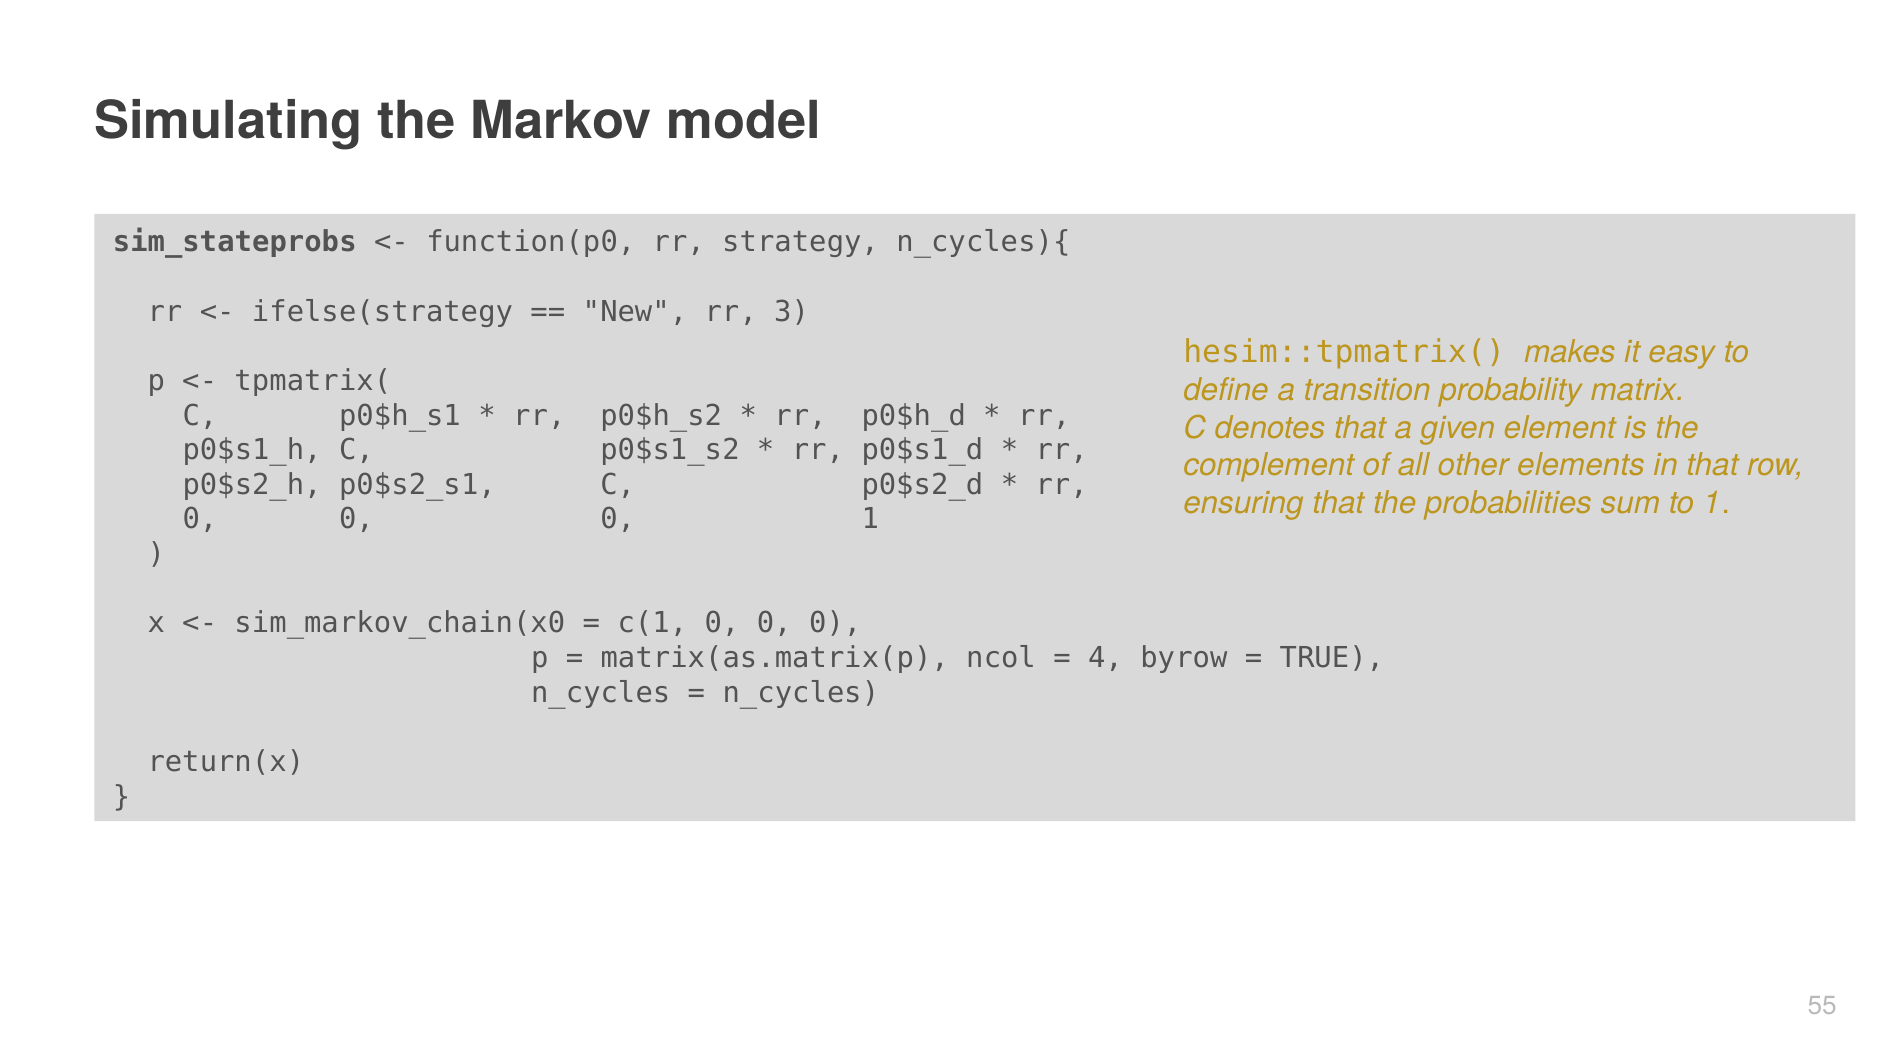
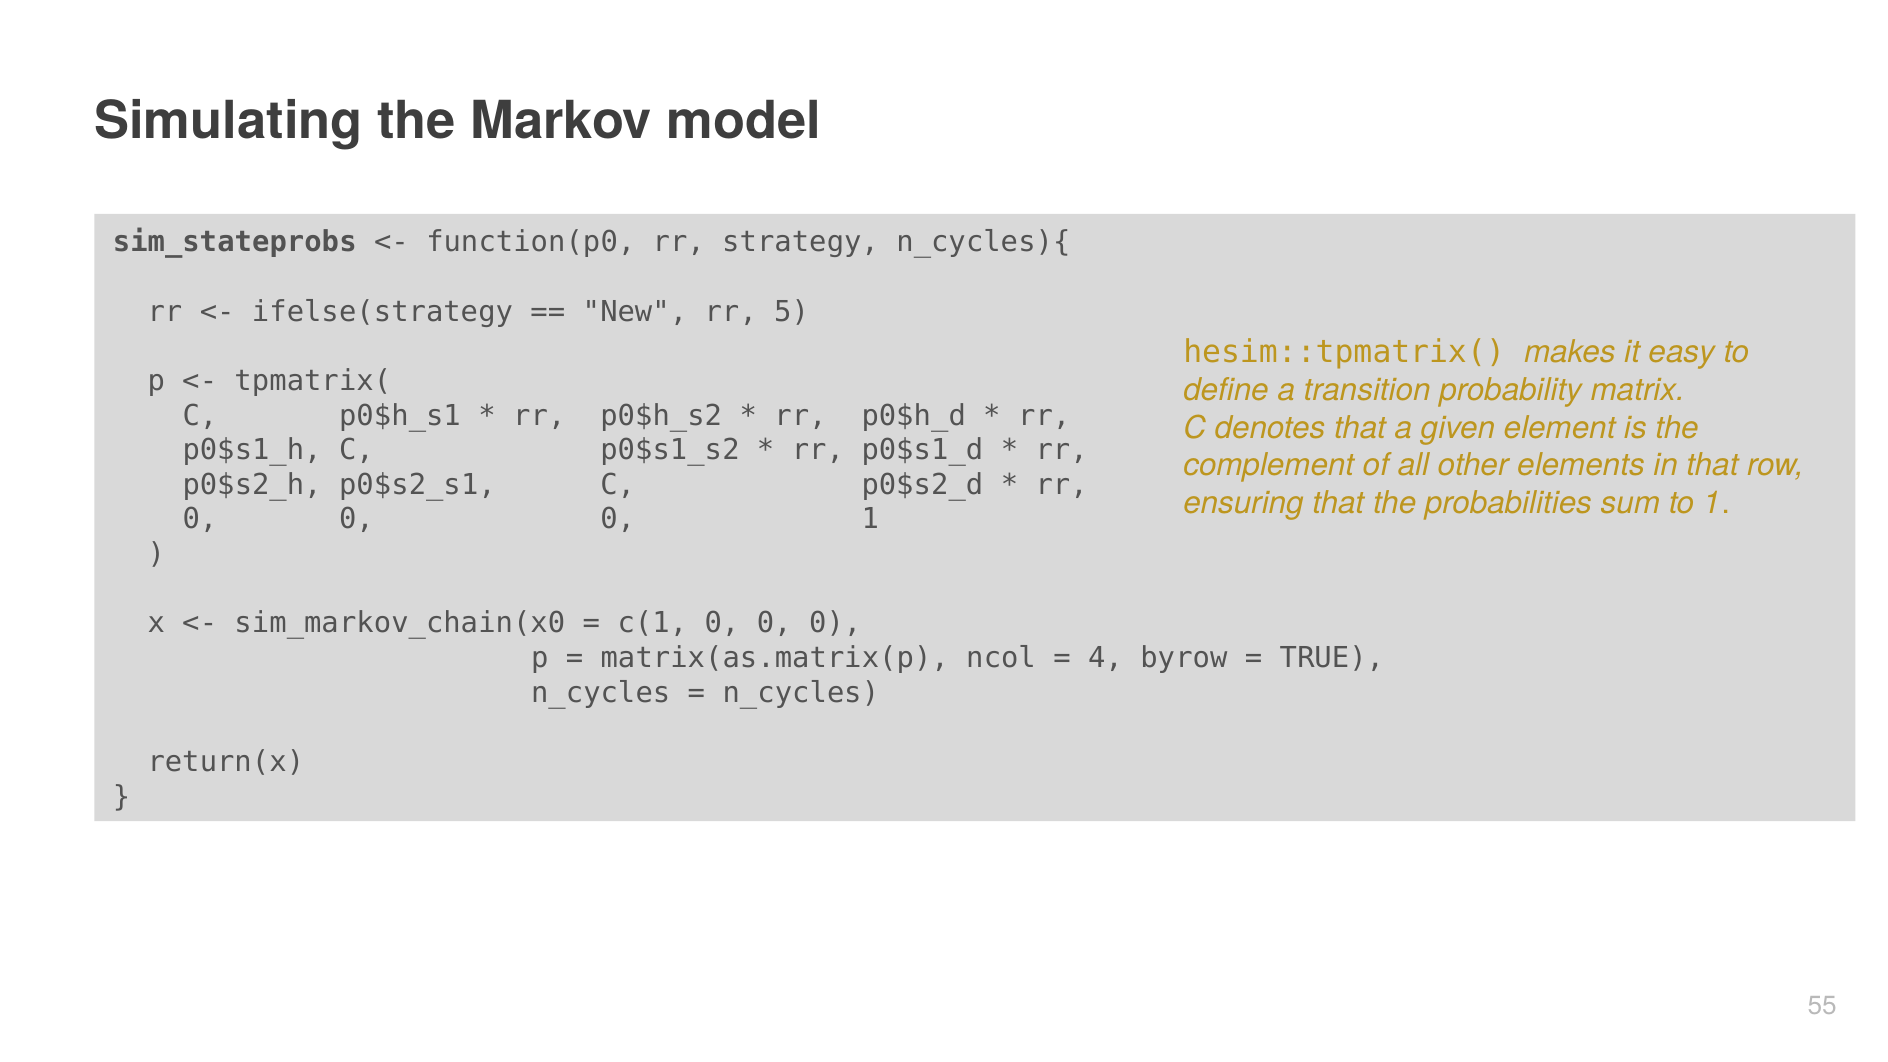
3: 3 -> 5 (792, 312)
